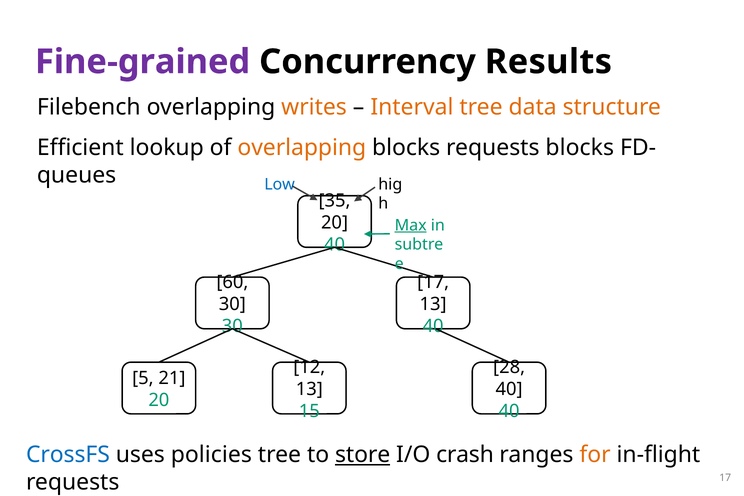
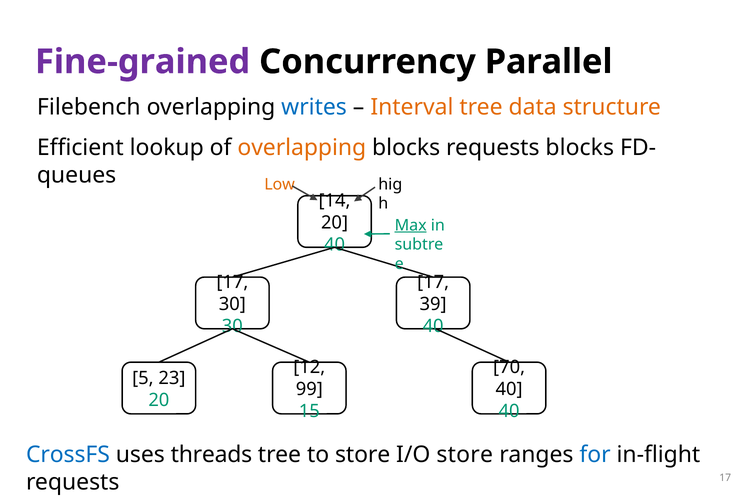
Results: Results -> Parallel (549, 62)
writes colour: orange -> blue (314, 107)
Low colour: blue -> orange (280, 185)
35: 35 -> 14 (335, 201)
60: 60 -> 17 (232, 282)
13: 13 -> 39 (433, 304)
28: 28 -> 70 (509, 367)
21: 21 -> 23 (172, 378)
13: 13 -> 99 (309, 389)
policies: policies -> threads (211, 455)
store underline: present -> none (363, 455)
I/O crash: crash -> store (465, 455)
for colour: orange -> blue (595, 455)
